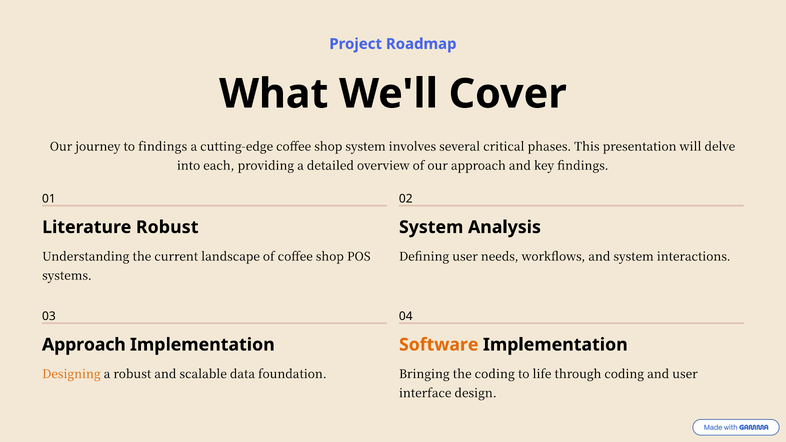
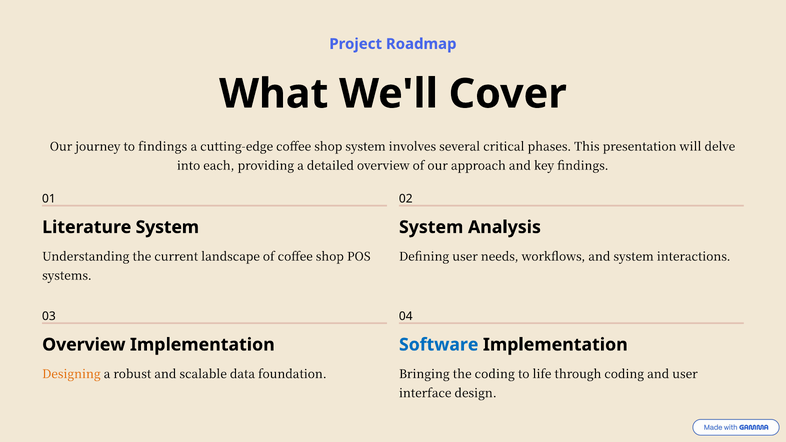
Literature Robust: Robust -> System (167, 227)
Approach: Approach -> Overview (84, 345)
Software colour: orange -> blue (439, 345)
